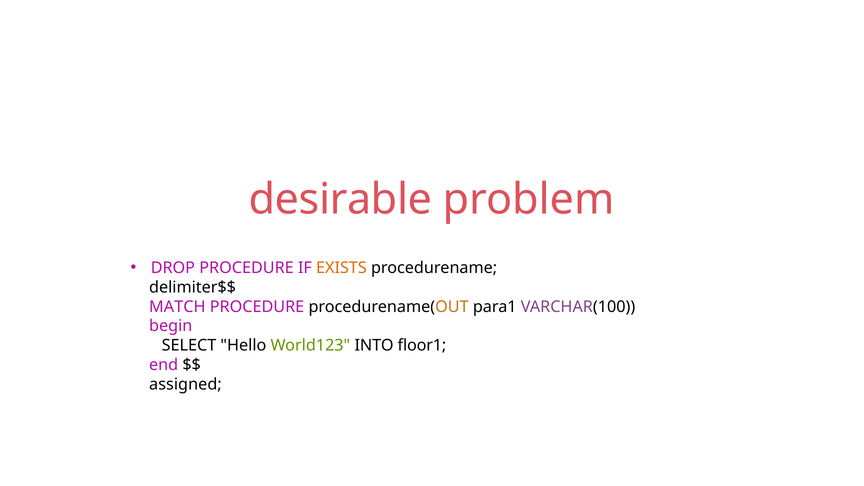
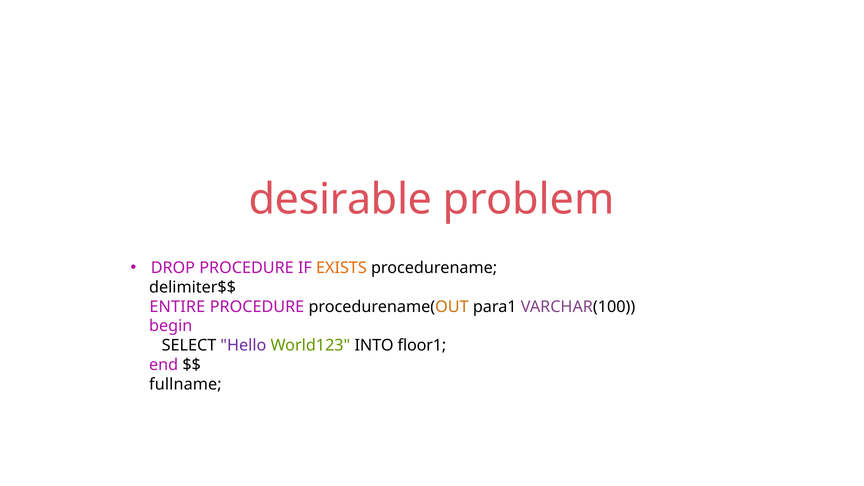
MATCH: MATCH -> ENTIRE (177, 307)
Hello colour: black -> purple (243, 346)
assigned: assigned -> fullname (185, 384)
